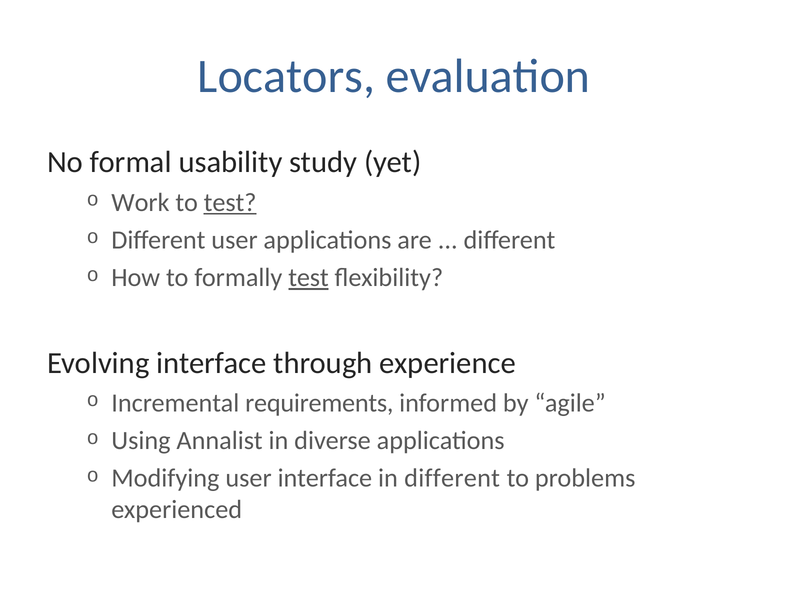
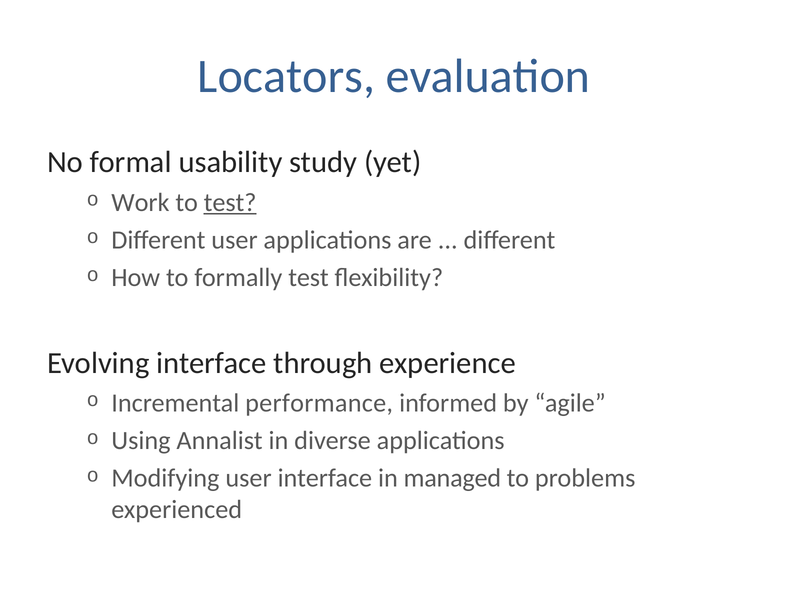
test underline: present -> none (309, 278)
requirements: requirements -> performance (319, 403)
in different: different -> managed (452, 478)
